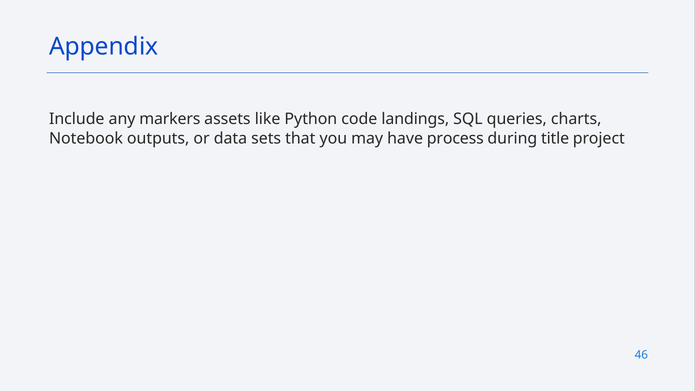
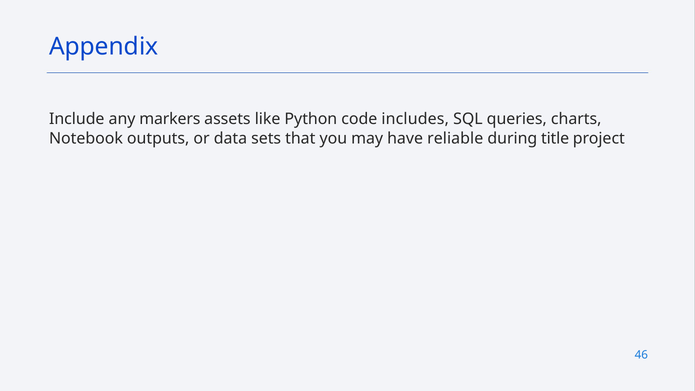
landings: landings -> includes (415, 119)
process: process -> reliable (455, 138)
